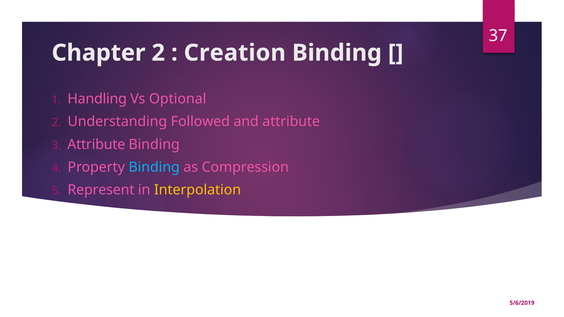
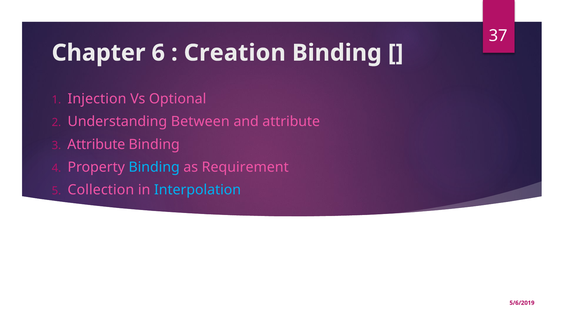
Chapter 2: 2 -> 6 (158, 53)
Handling: Handling -> Injection (97, 99)
Followed: Followed -> Between (200, 122)
Compression: Compression -> Requirement (245, 167)
Represent: Represent -> Collection (101, 190)
Interpolation colour: yellow -> light blue (198, 190)
